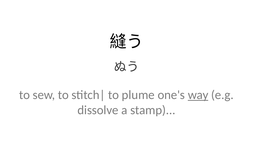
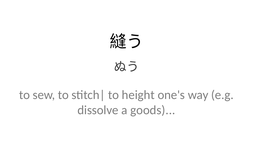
plume: plume -> height (138, 94)
way underline: present -> none (198, 94)
stamp: stamp -> goods (153, 110)
